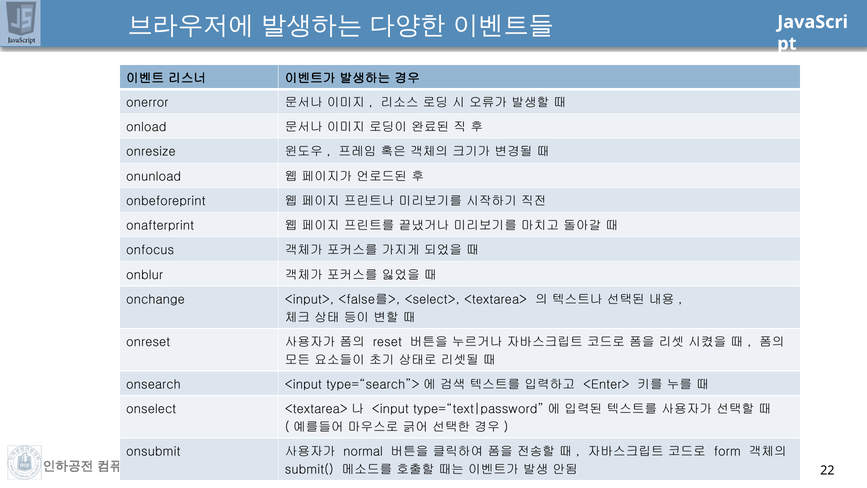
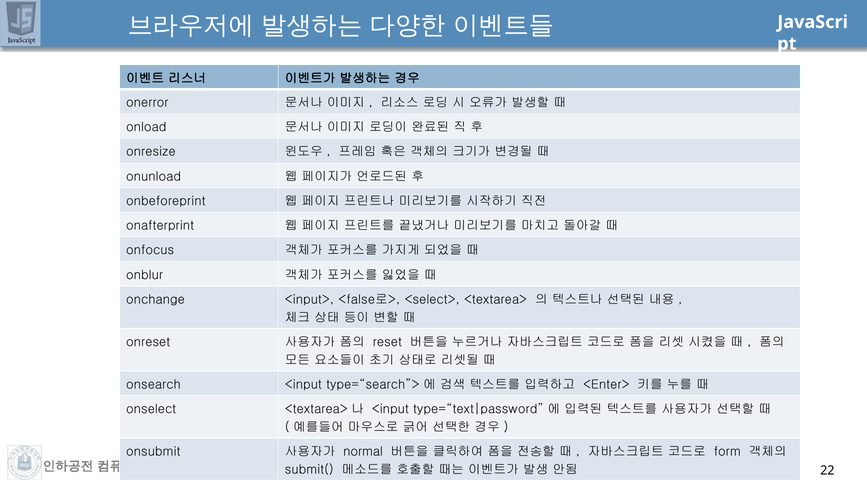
<false를>: <false를> -> <false로> (369, 299)
